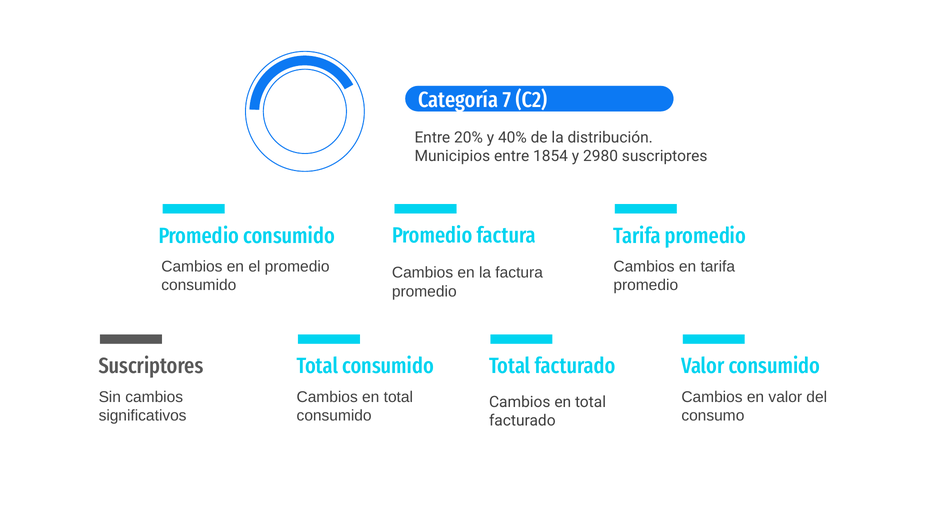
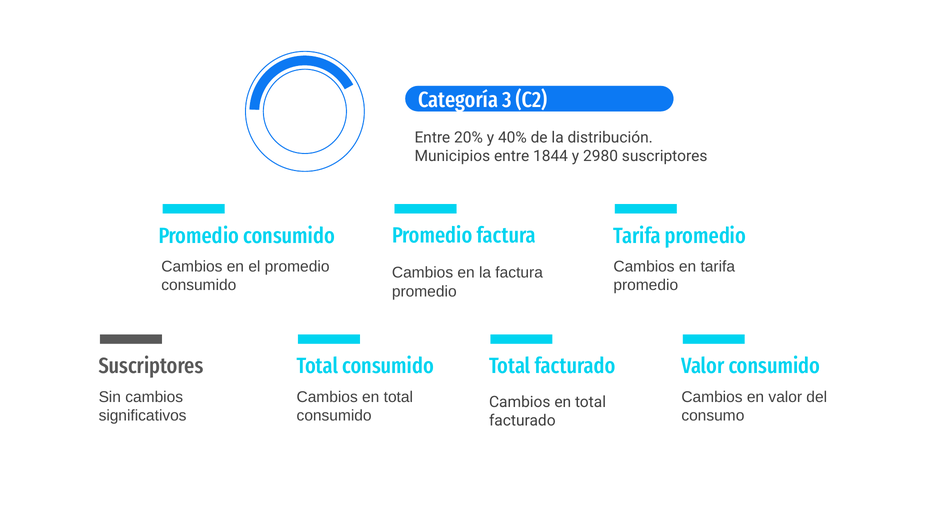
7: 7 -> 3 (507, 100)
1854: 1854 -> 1844 (551, 156)
